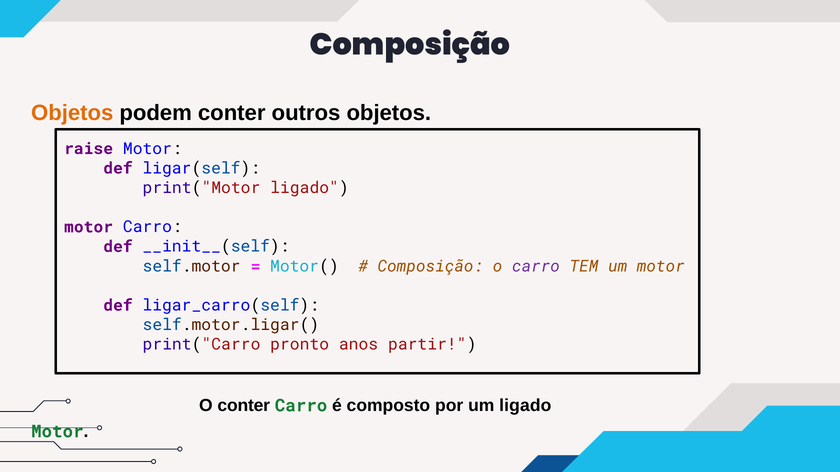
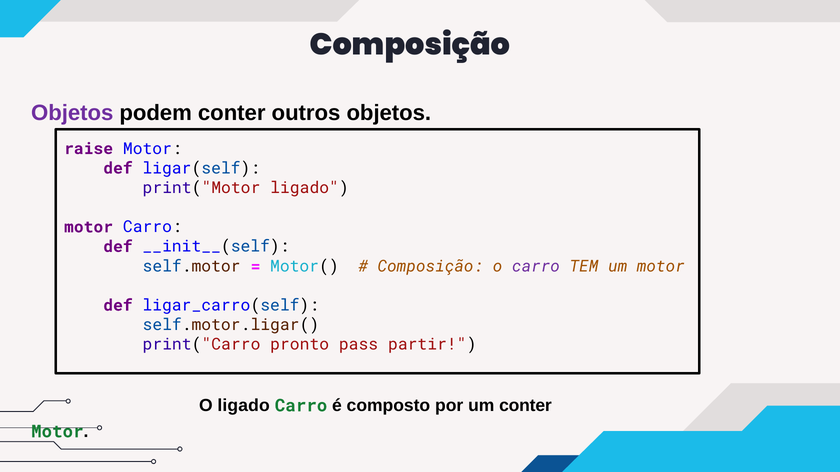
Objetos colour: orange -> purple (72, 113)
anos: anos -> pass (359, 345)
O conter: conter -> ligado (244, 406)
um ligado: ligado -> conter (525, 406)
